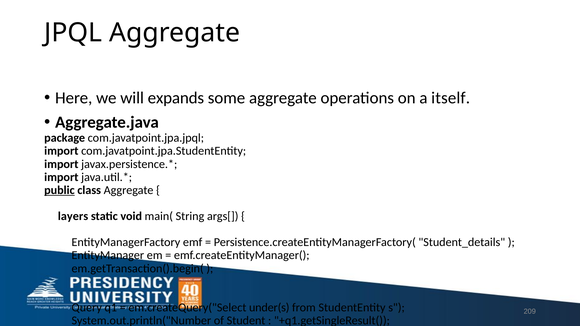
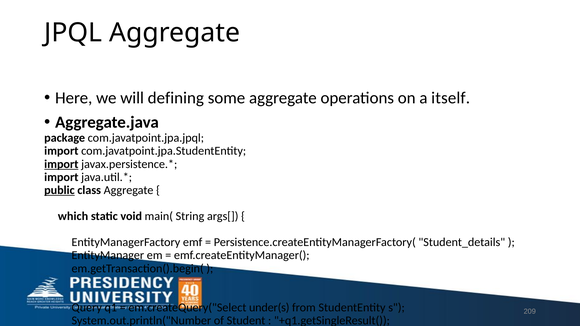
expands: expands -> defining (176, 98)
import underline: none -> present (61, 164)
layers: layers -> which (73, 216)
